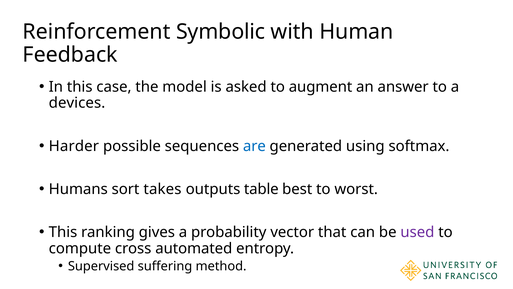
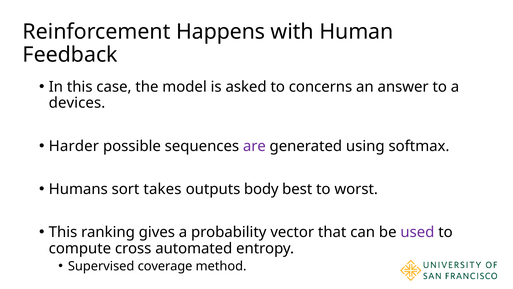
Symbolic: Symbolic -> Happens (221, 32)
augment: augment -> concerns (320, 87)
are colour: blue -> purple (254, 146)
table: table -> body (261, 189)
suffering: suffering -> coverage (165, 266)
